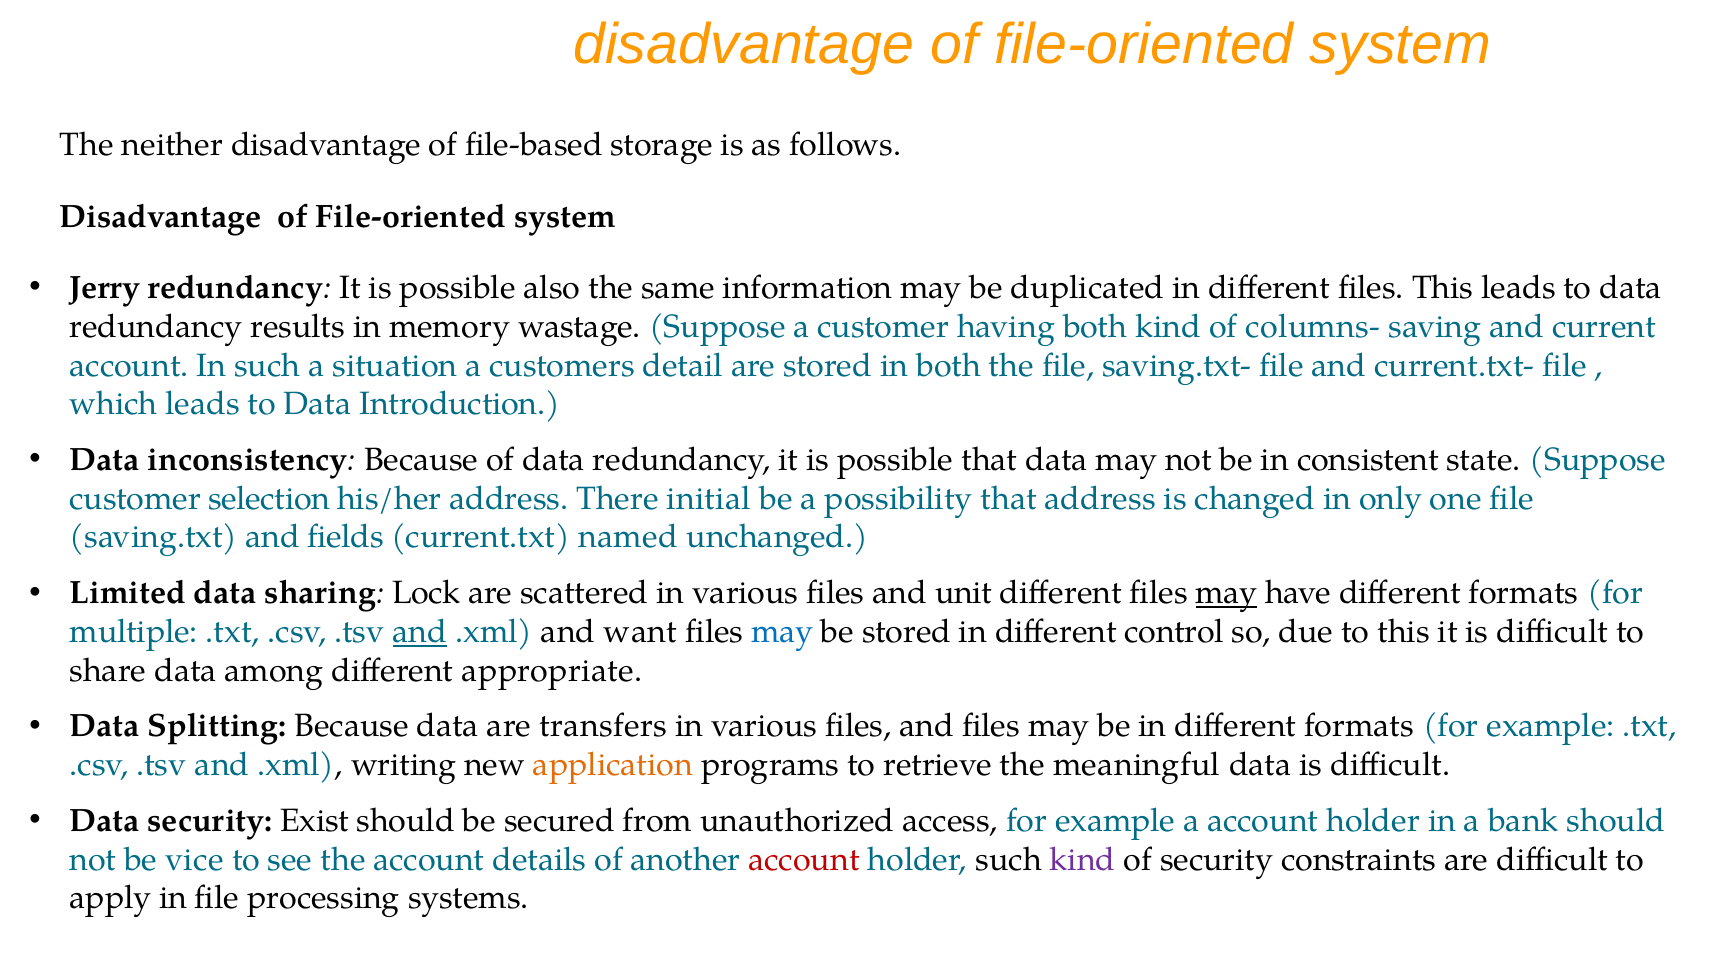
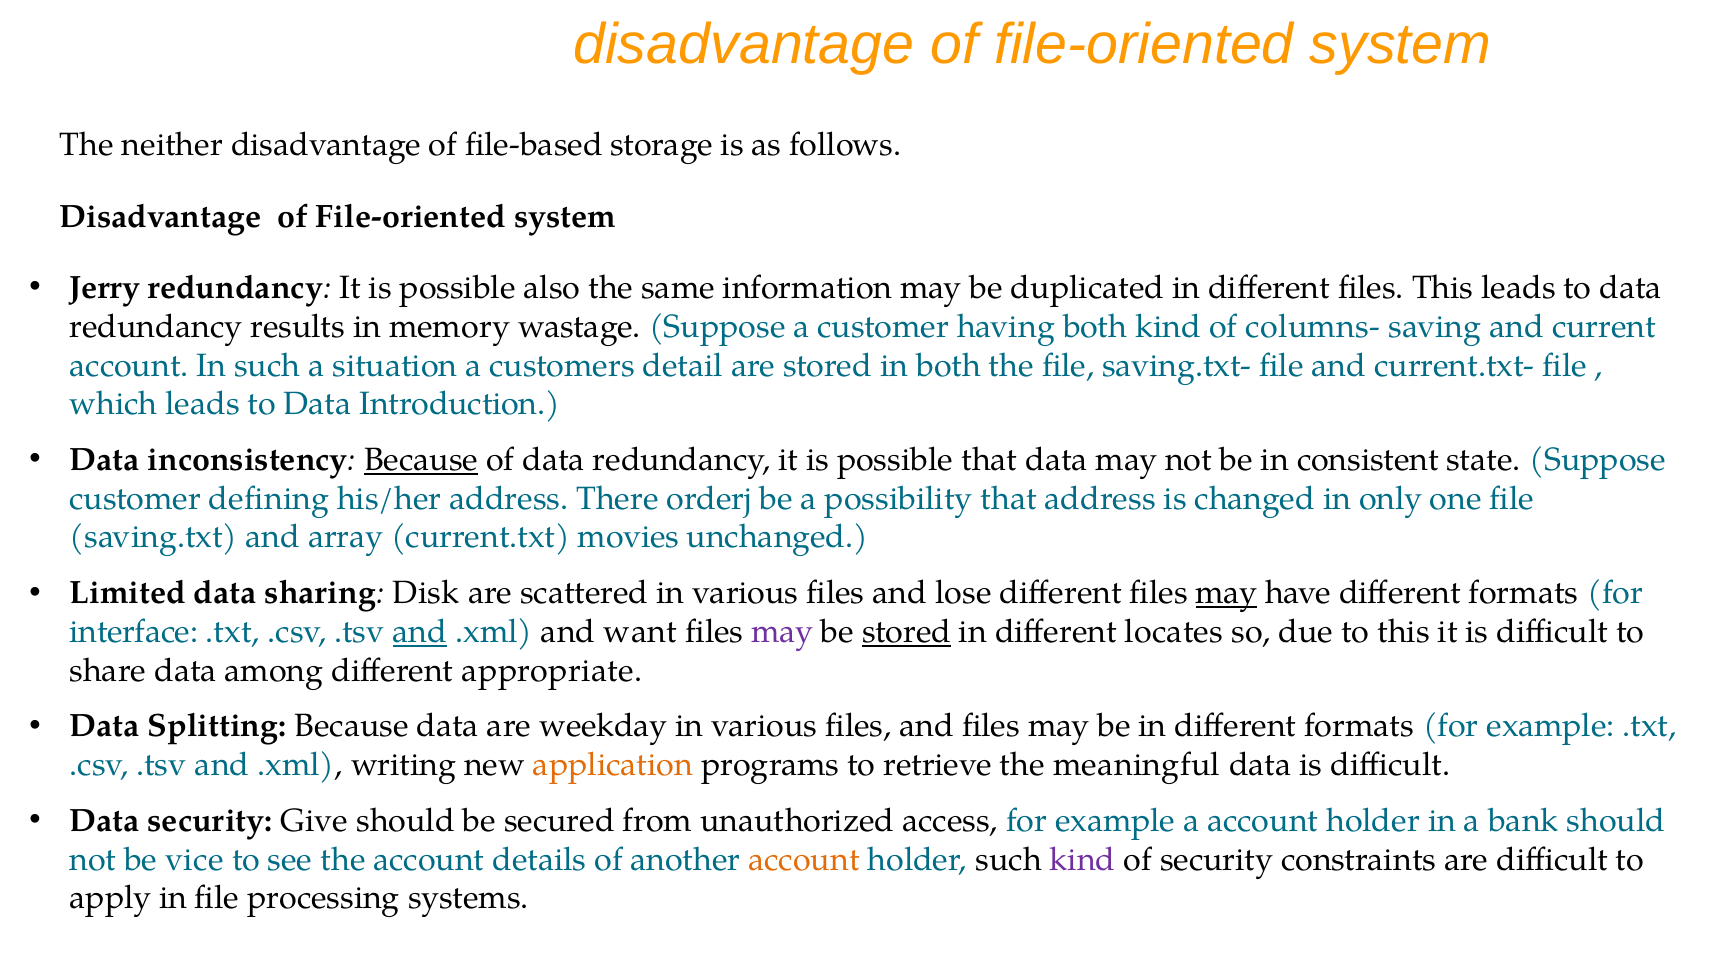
Because underline: none -> present (421, 460)
selection: selection -> defining (269, 499)
initial: initial -> orderj (709, 499)
fields: fields -> array (346, 537)
named: named -> movies (628, 537)
Lock: Lock -> Disk (426, 593)
unit: unit -> lose (963, 593)
multiple: multiple -> interface (134, 632)
may colour: blue -> purple (782, 632)
stored underline: none -> present (907, 632)
control: control -> locates (1174, 632)
transfers: transfers -> weekday (604, 726)
Exist: Exist -> Give (315, 821)
account colour: red -> orange (804, 859)
